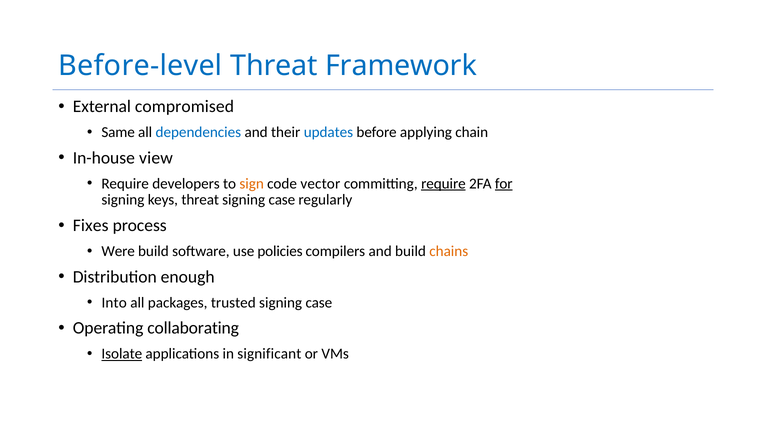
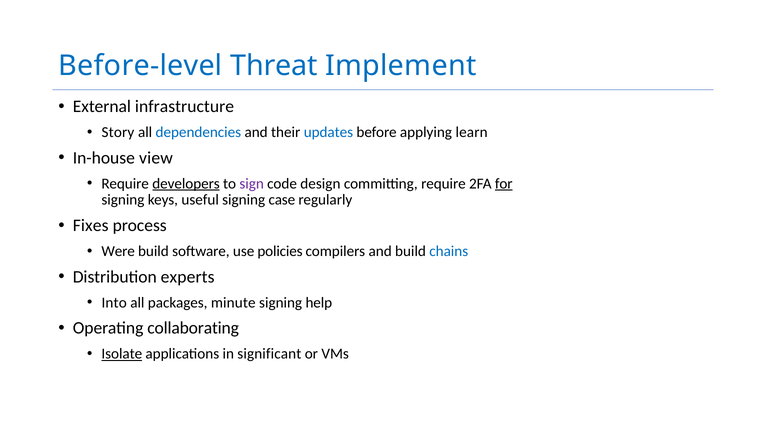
Framework: Framework -> Implement (401, 66)
compromised: compromised -> infrastructure (184, 106)
Same: Same -> Story (118, 132)
chain: chain -> learn (472, 132)
developers underline: none -> present (186, 183)
sign colour: orange -> purple (252, 183)
vector: vector -> design (320, 183)
require underline: present -> none (443, 183)
keys threat: threat -> useful (200, 200)
chains colour: orange -> blue (449, 251)
enough: enough -> experts (188, 277)
trusted: trusted -> minute (233, 302)
case: case -> help (319, 302)
